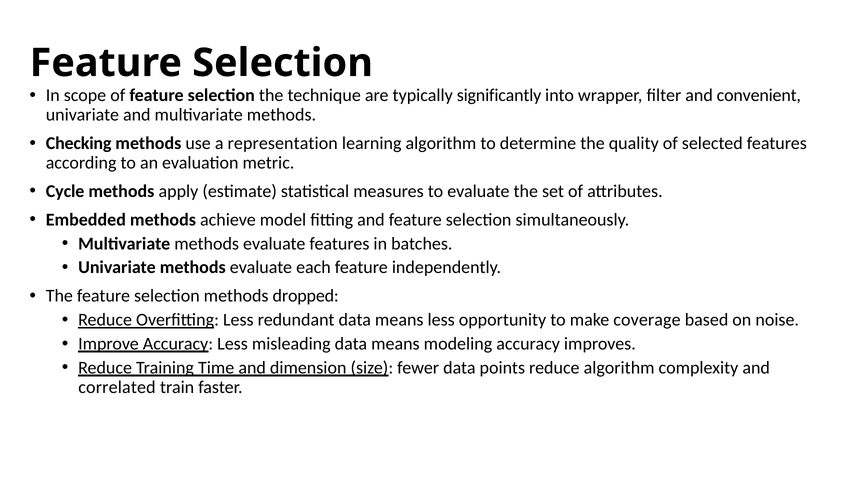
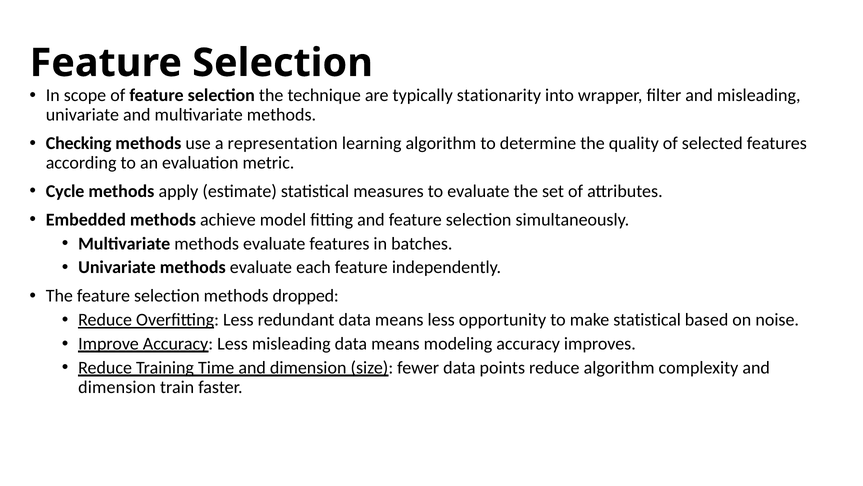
significantly: significantly -> stationarity (499, 95)
and convenient: convenient -> misleading (759, 95)
make coverage: coverage -> statistical (647, 320)
correlated: correlated -> dimension (117, 387)
